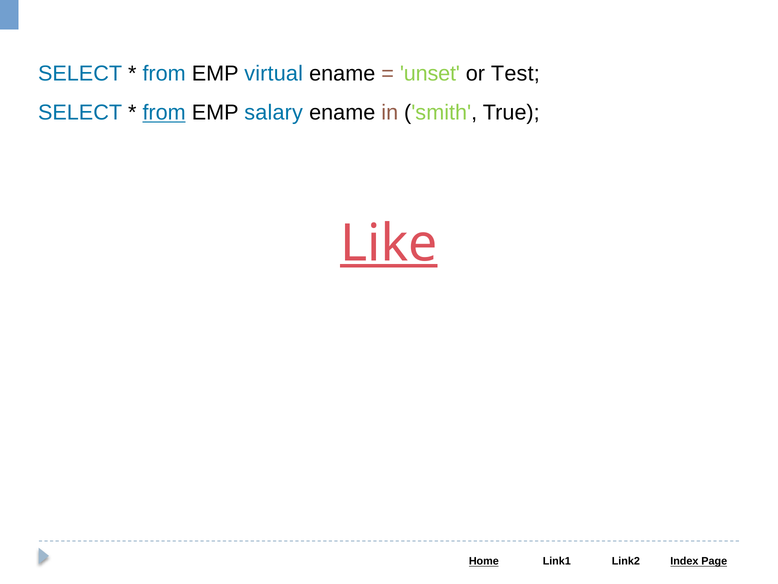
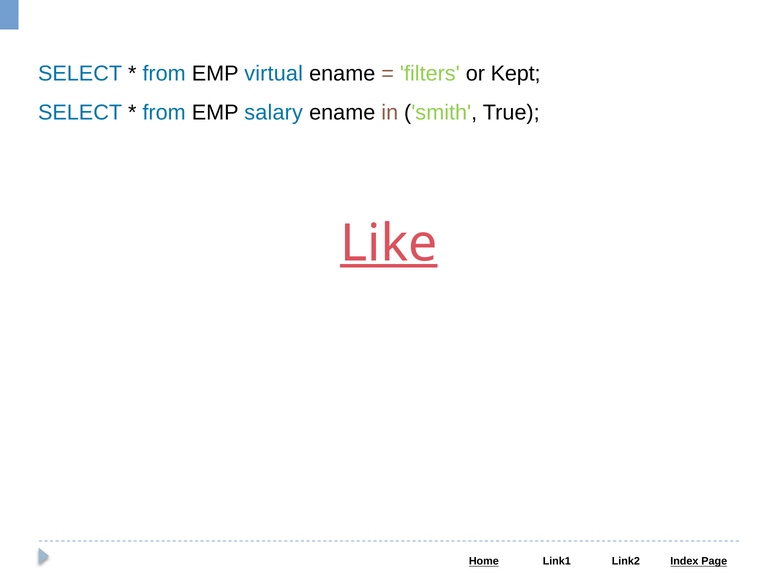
unset: unset -> filters (430, 74)
Test: Test -> Kept (516, 74)
from underline: present -> none (164, 113)
